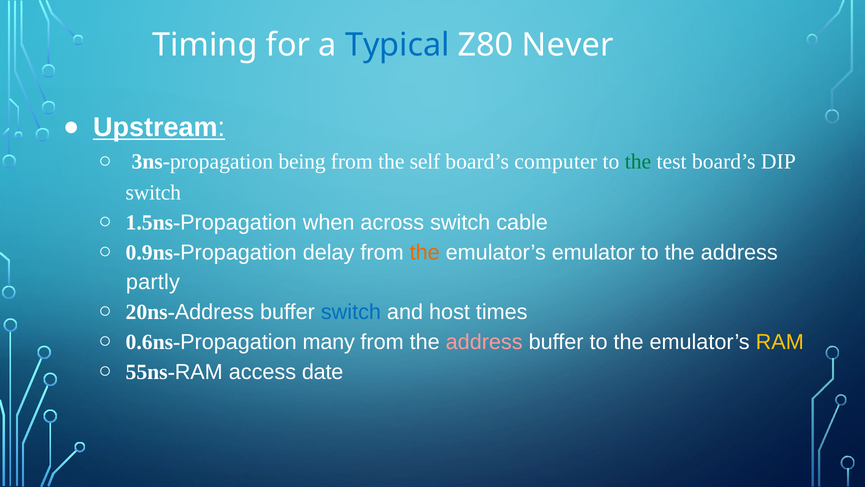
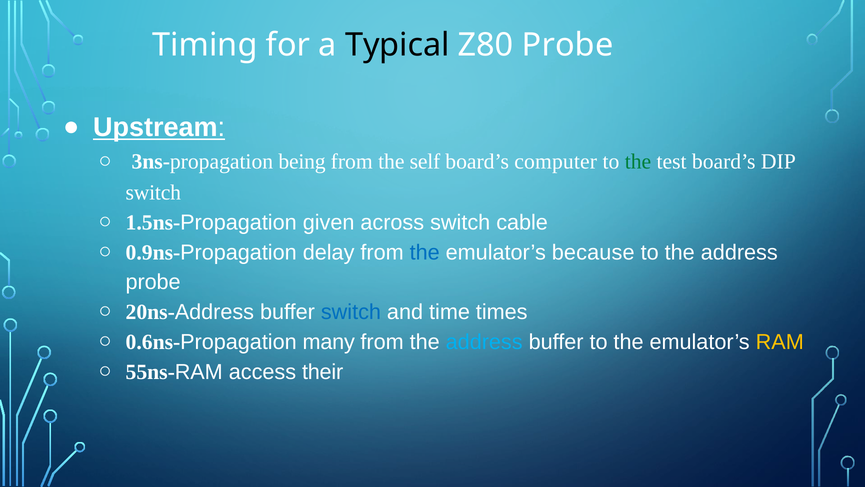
Typical colour: blue -> black (397, 45)
Z80 Never: Never -> Probe (568, 45)
when: when -> given (329, 222)
the colour: orange -> blue (425, 252)
emulator: emulator -> because (593, 252)
partly: partly -> probe (153, 282)
host: host -> time (450, 312)
address colour: pink -> light blue (484, 342)
date: date -> their (323, 372)
